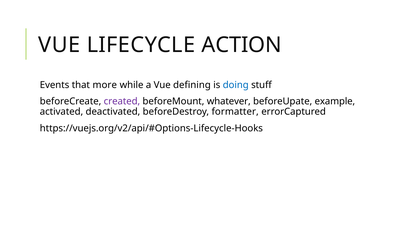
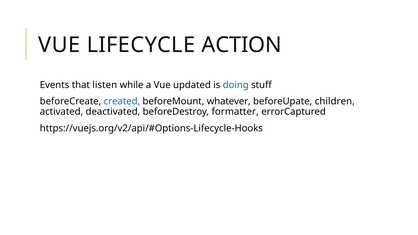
more: more -> listen (105, 85)
defining: defining -> updated (192, 85)
created colour: purple -> blue (122, 101)
example: example -> children (335, 101)
